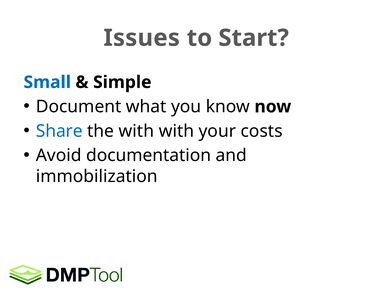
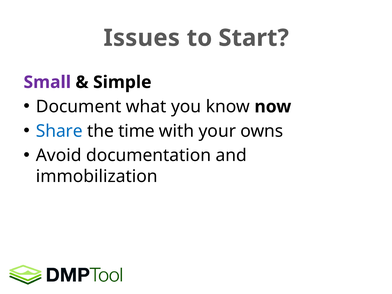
Small colour: blue -> purple (47, 82)
the with: with -> time (137, 131)
costs: costs -> owns (262, 131)
